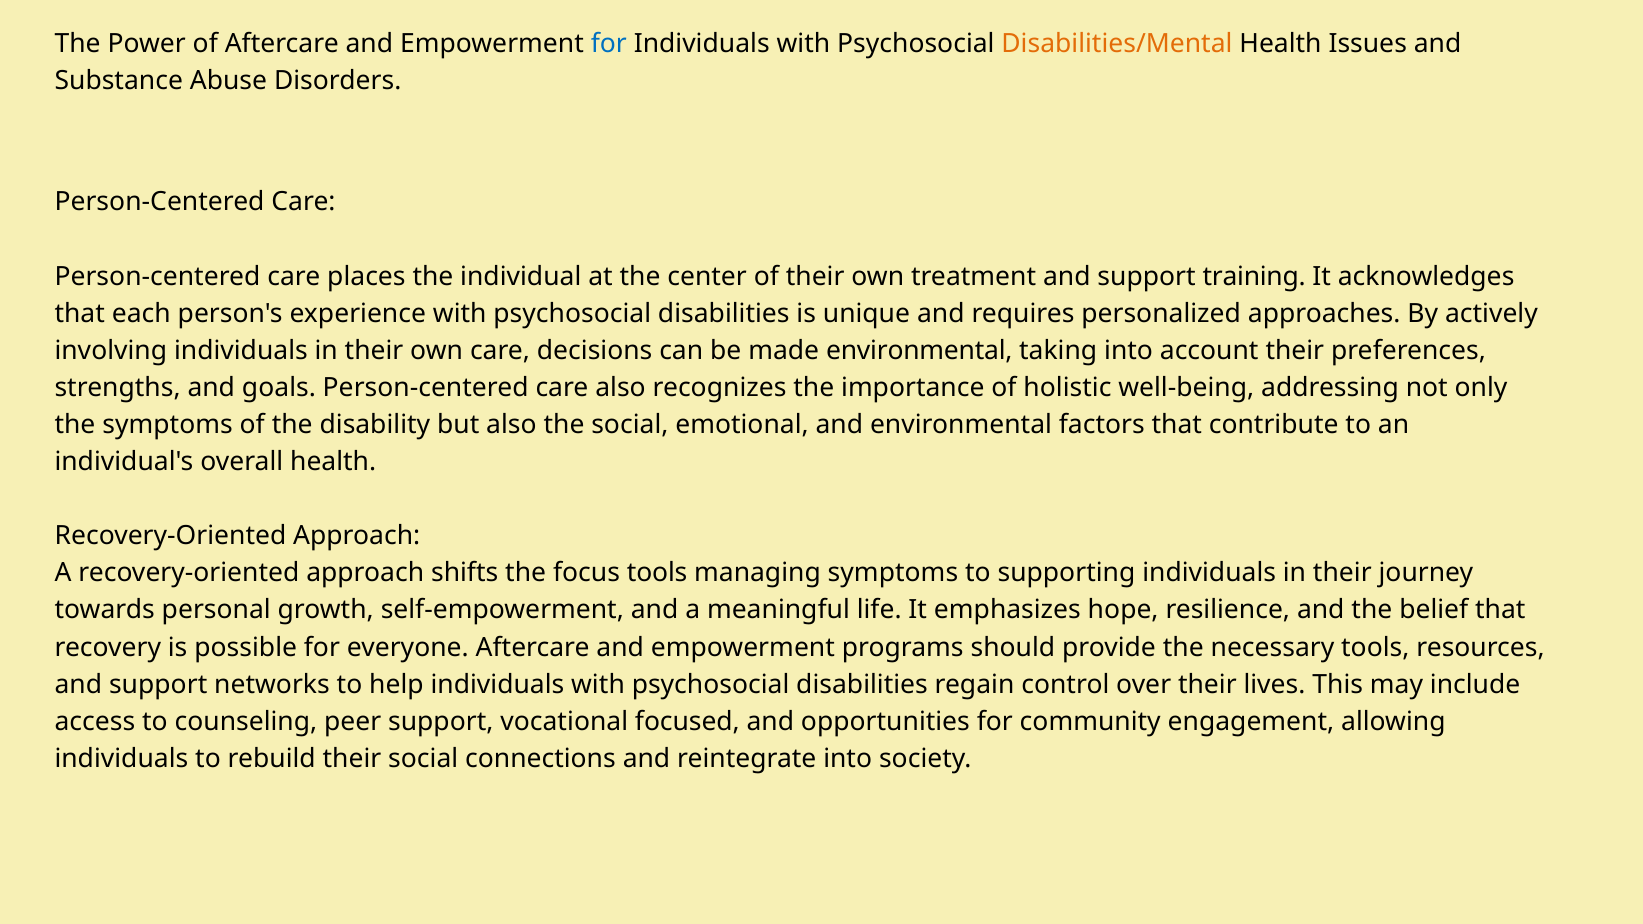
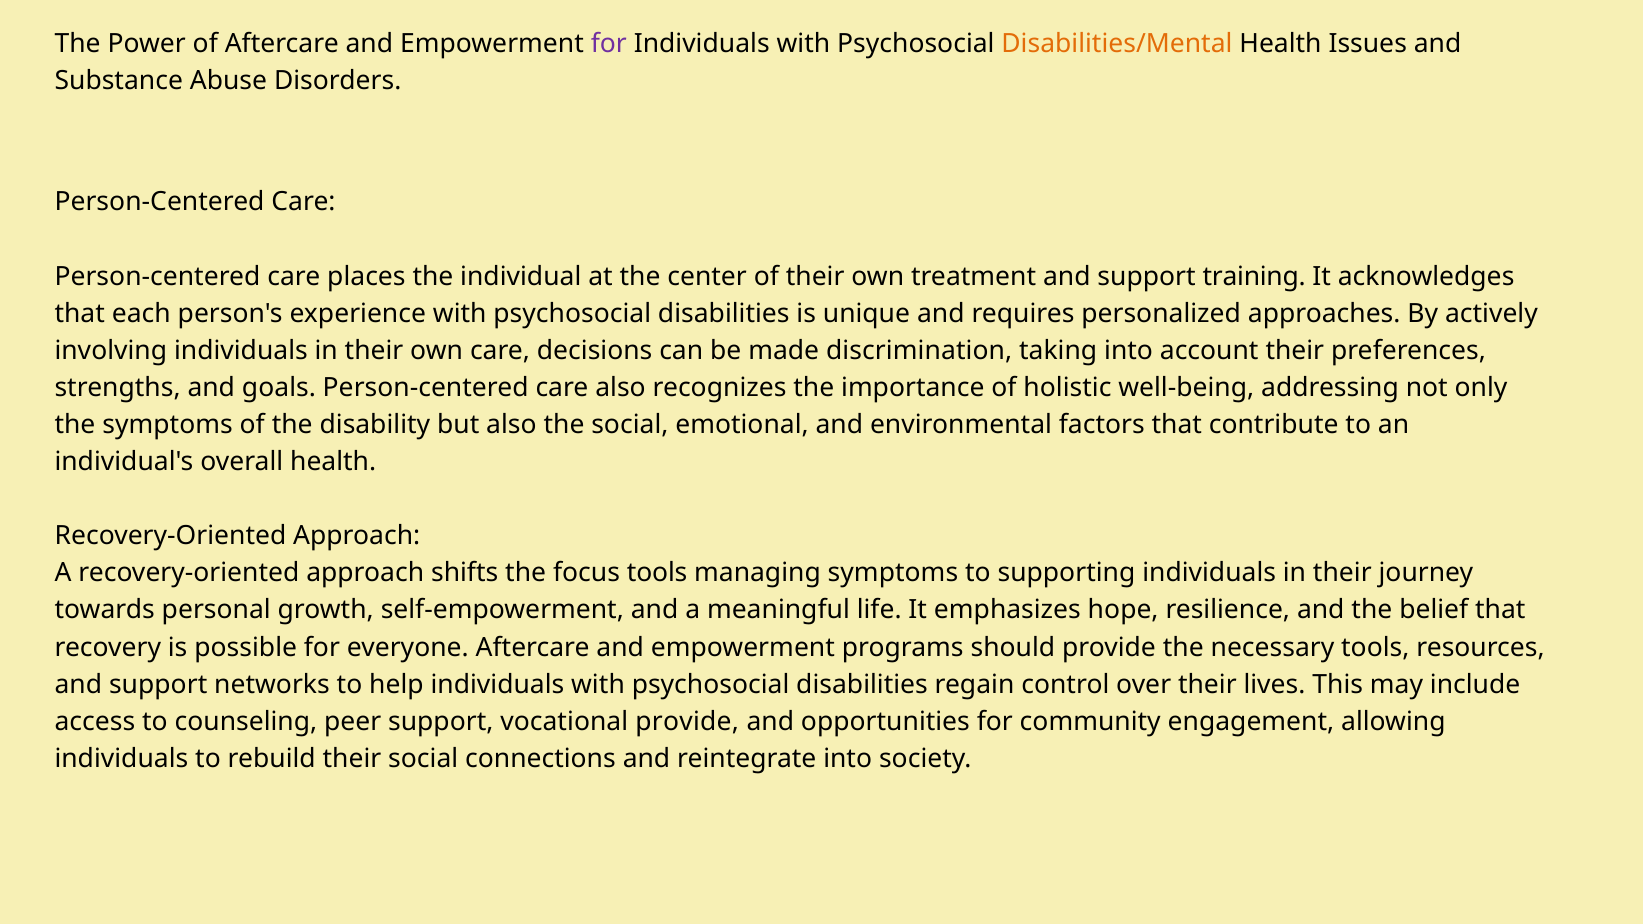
for colour: blue -> purple (609, 44)
made environmental: environmental -> discrimination (919, 351)
vocational focused: focused -> provide (687, 722)
